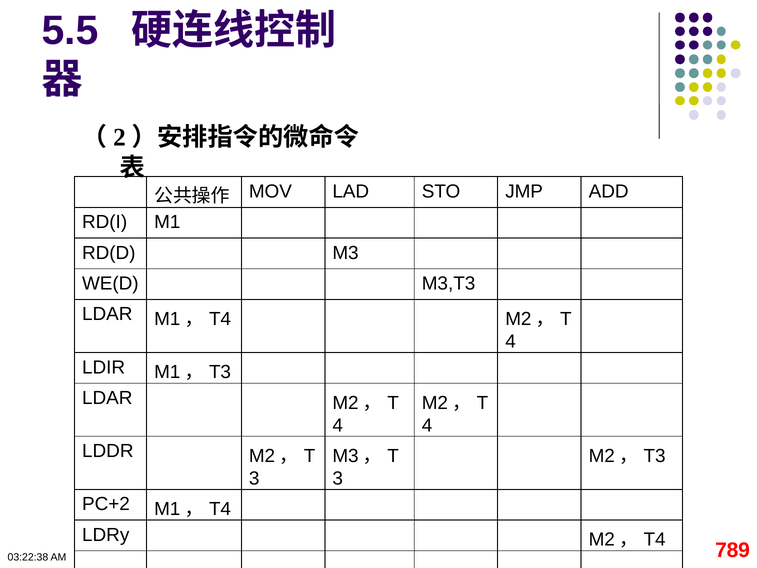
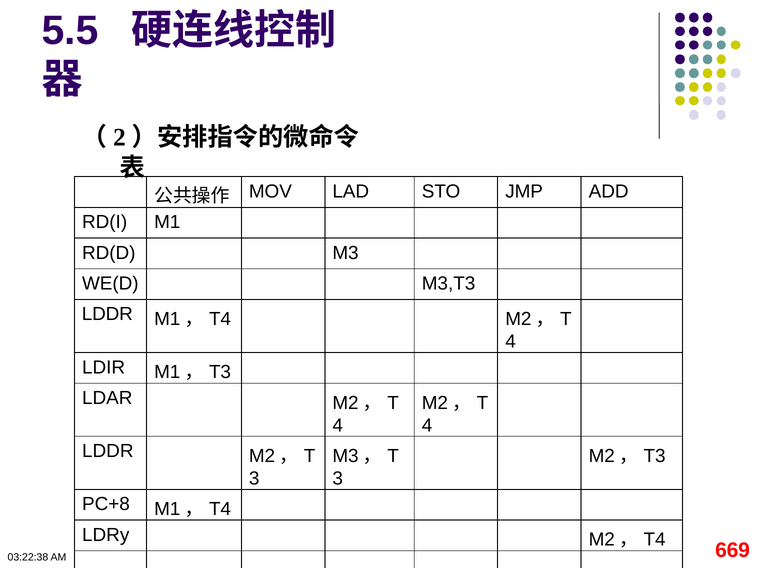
LDAR: LDAR -> LDDR (107, 314)
PC+2: PC+2 -> PC+8 (106, 504)
789: 789 -> 669 (733, 550)
